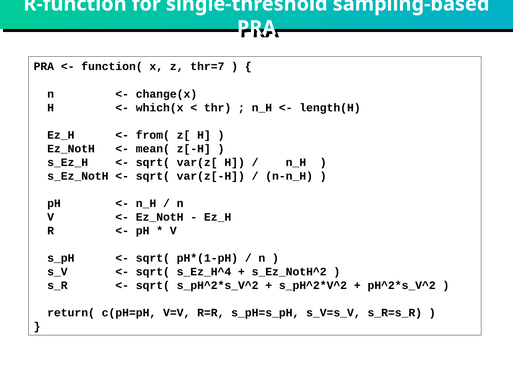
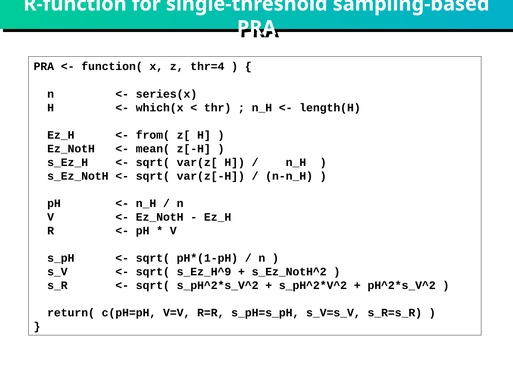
thr=7: thr=7 -> thr=4 (207, 67)
change(x: change(x -> series(x (166, 94)
s_Ez_H^4: s_Ez_H^4 -> s_Ez_H^9 (204, 272)
